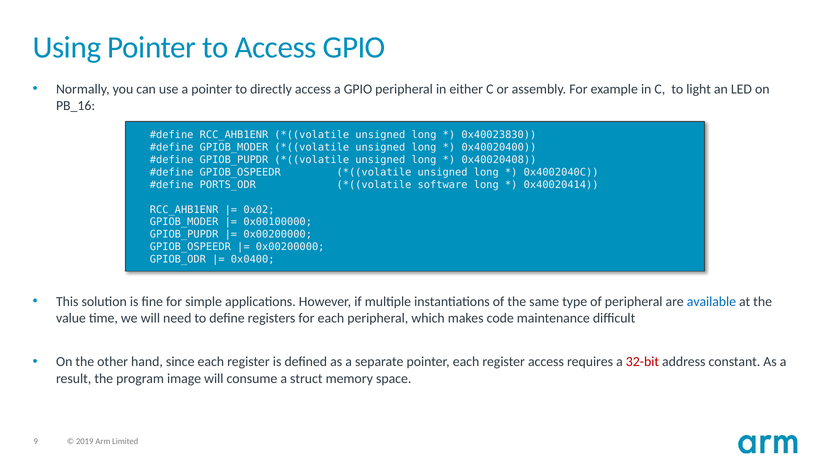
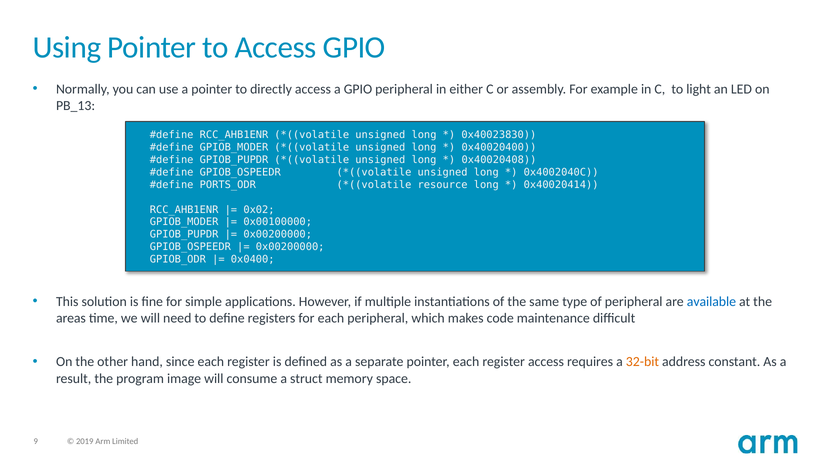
PB_16: PB_16 -> PB_13 (76, 106)
software: software -> resource (443, 185)
value: value -> areas (71, 318)
32-bit colour: red -> orange (642, 362)
